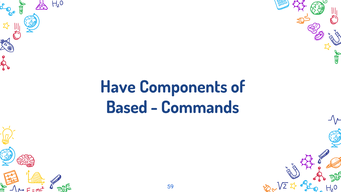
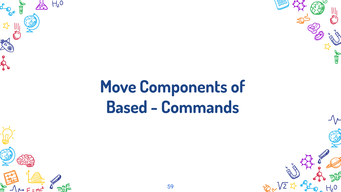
Have: Have -> Move (118, 87)
